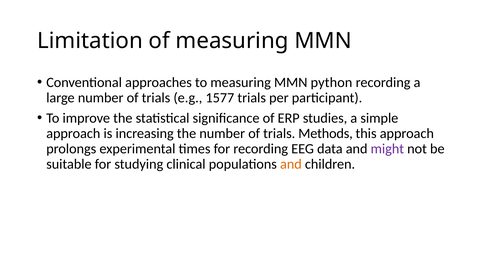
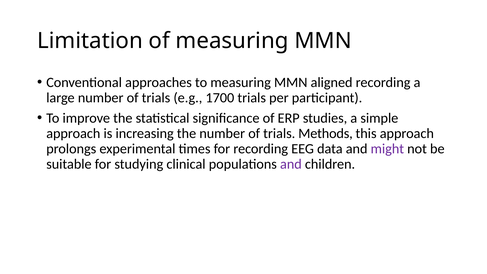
python: python -> aligned (332, 82)
1577: 1577 -> 1700 (220, 98)
and colour: orange -> purple (291, 164)
